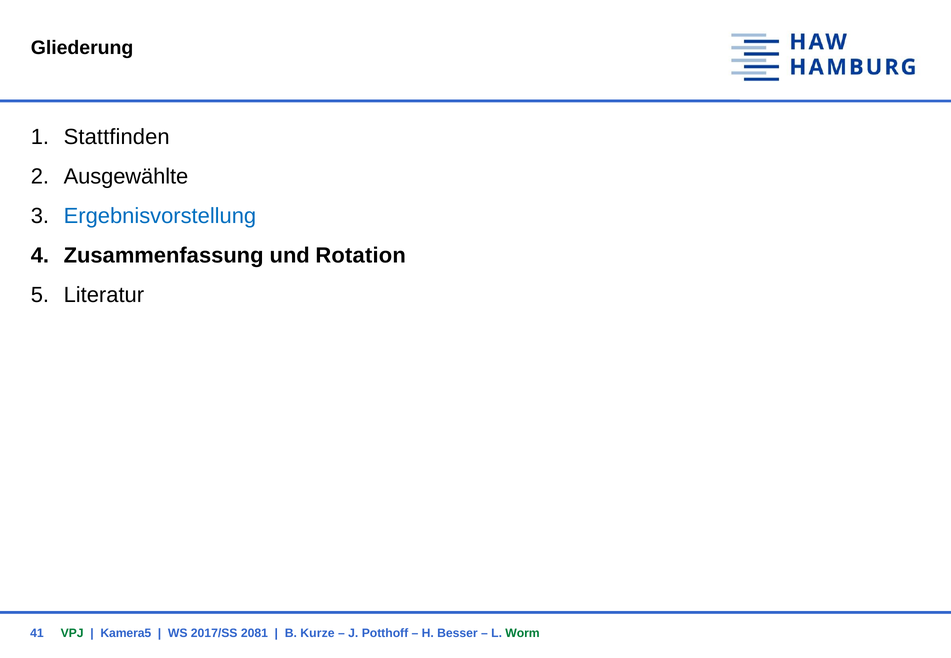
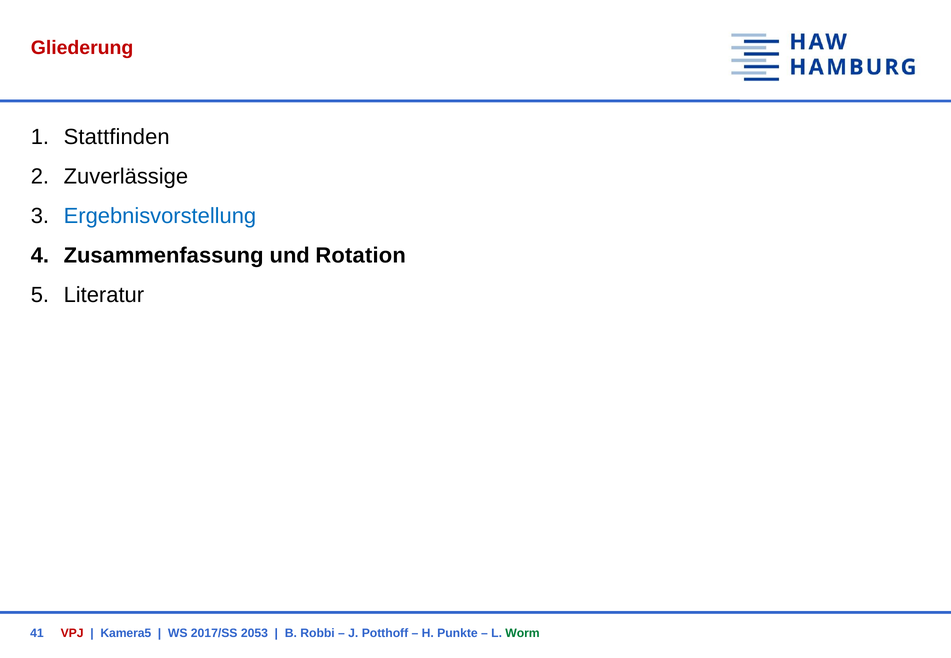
Gliederung colour: black -> red (82, 48)
Ausgewählte: Ausgewählte -> Zuverlässige (126, 176)
VPJ colour: green -> red (72, 634)
2081: 2081 -> 2053 (254, 634)
Kurze: Kurze -> Robbi (318, 634)
Besser: Besser -> Punkte (457, 634)
